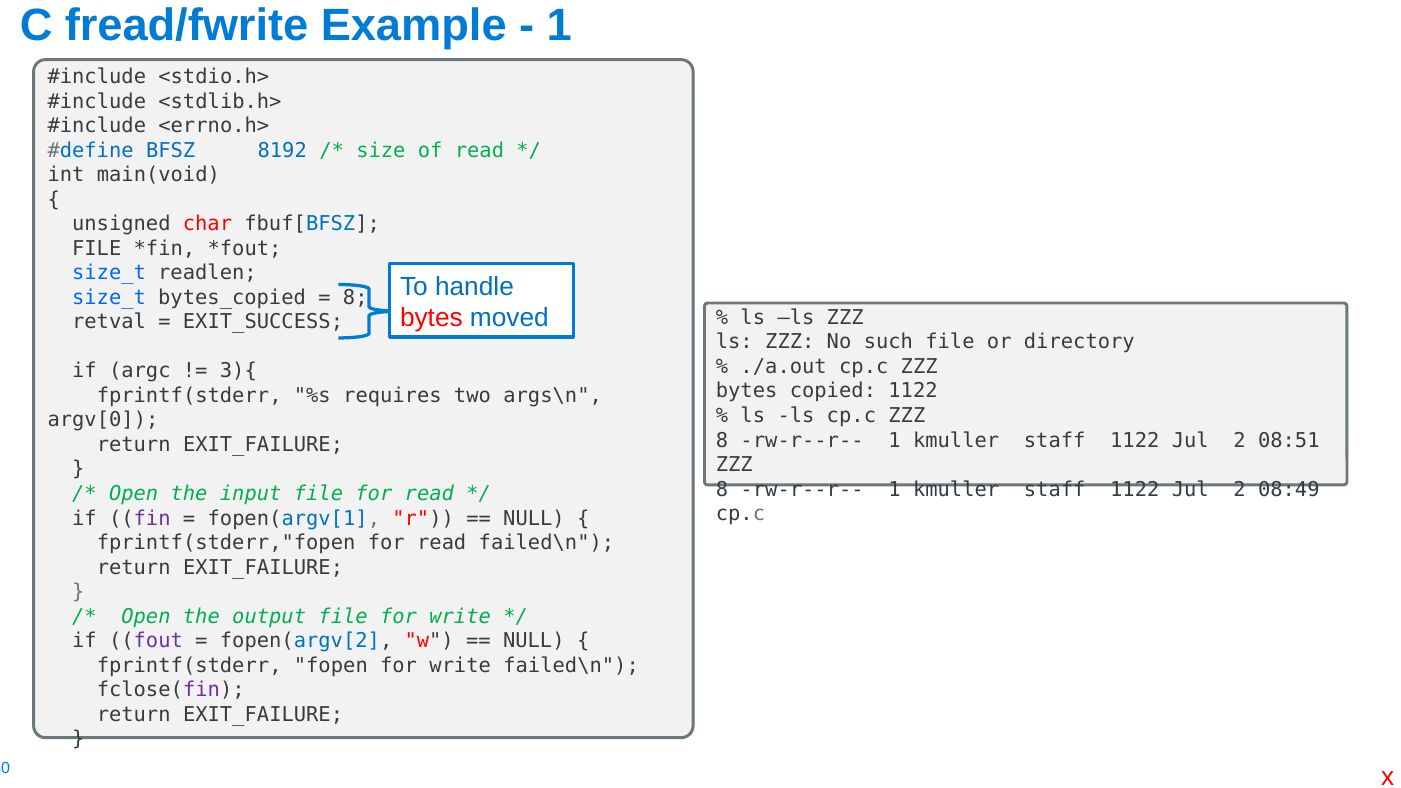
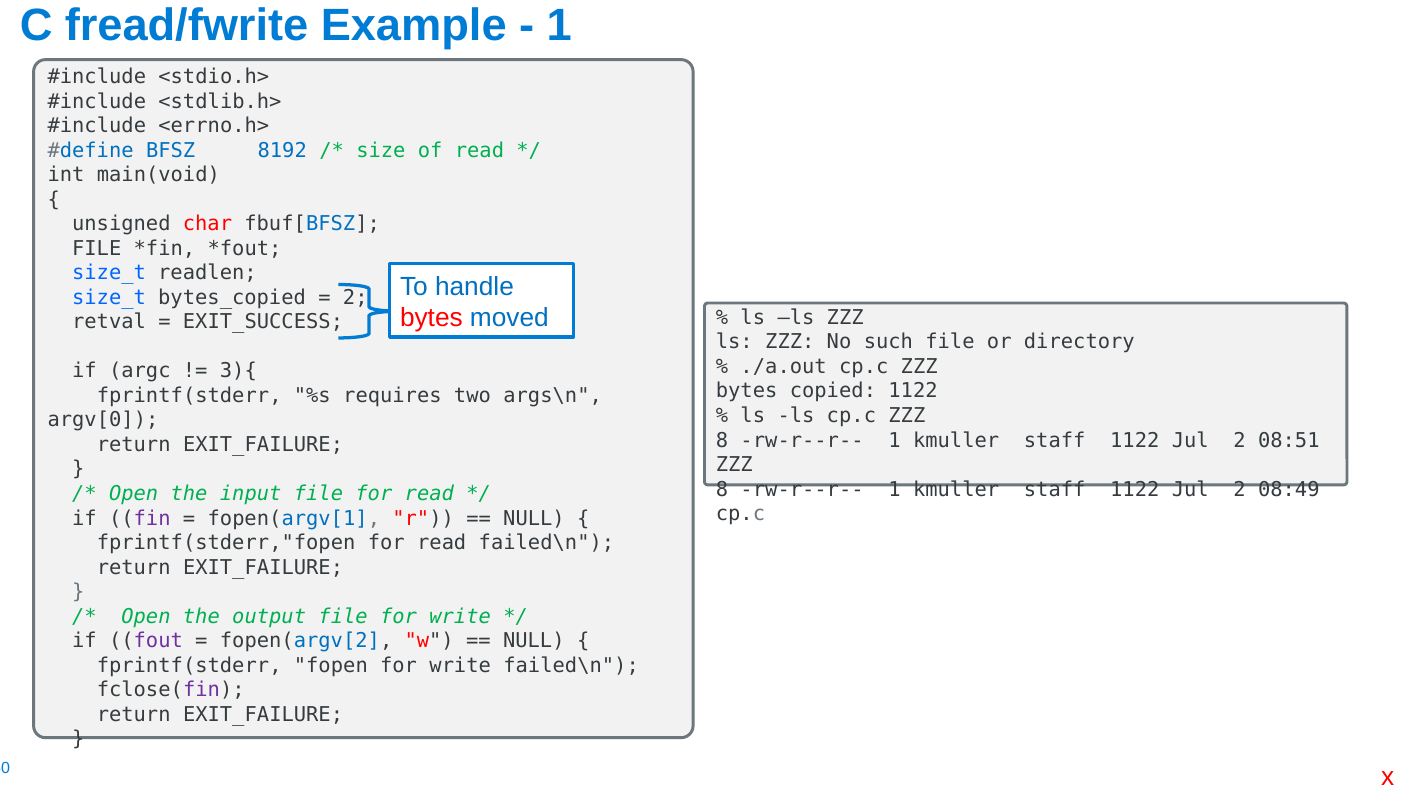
8: 8 -> 2 (355, 298)
